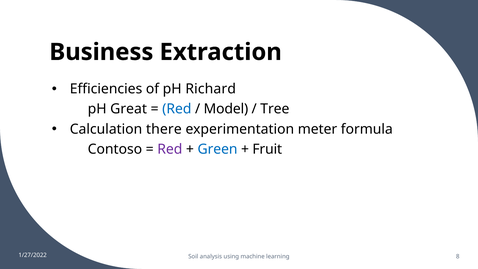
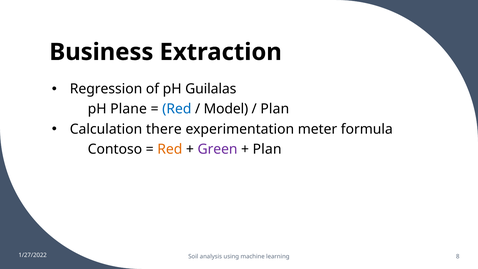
Efficiencies: Efficiencies -> Regression (106, 89)
Richard: Richard -> Guilalas (211, 89)
Great: Great -> Plane (129, 109)
Tree: Tree -> Plan (275, 109)
Red colour: purple -> orange (170, 149)
Green colour: blue -> purple (218, 149)
Fruit: Fruit -> Plan (267, 149)
